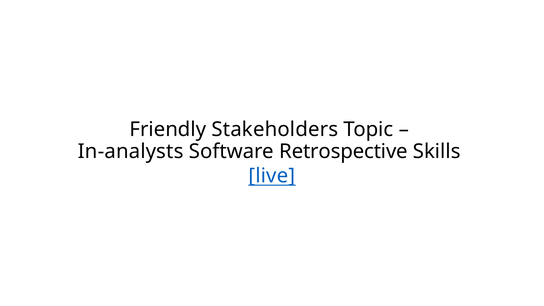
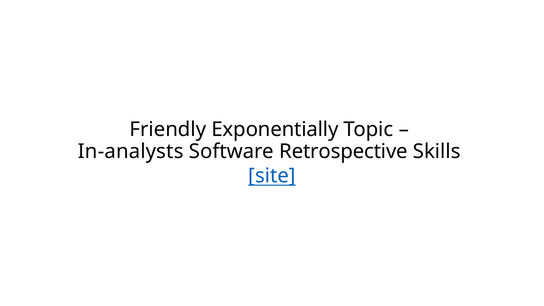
Stakeholders: Stakeholders -> Exponentially (275, 129)
live: live -> site (272, 176)
